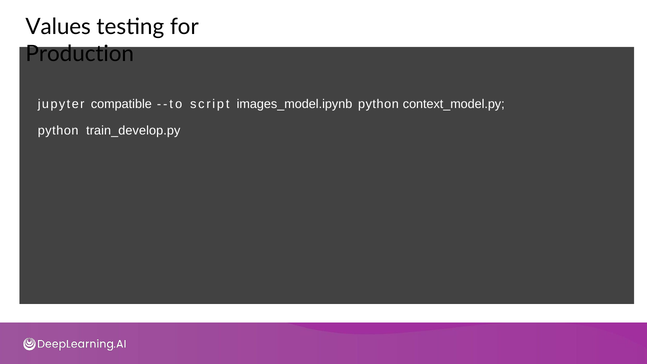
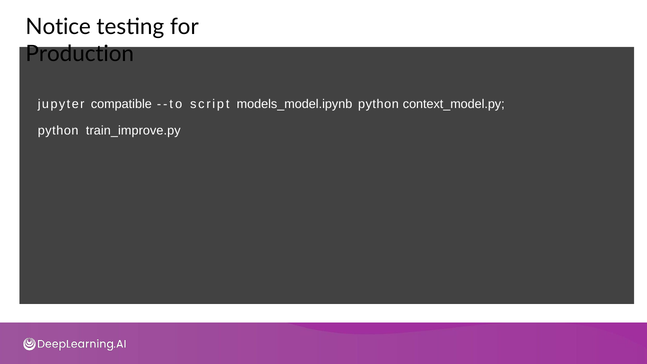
Values: Values -> Notice (58, 27)
images_model.ipynb: images_model.ipynb -> models_model.ipynb (294, 104)
train_develop.py: train_develop.py -> train_improve.py (133, 130)
